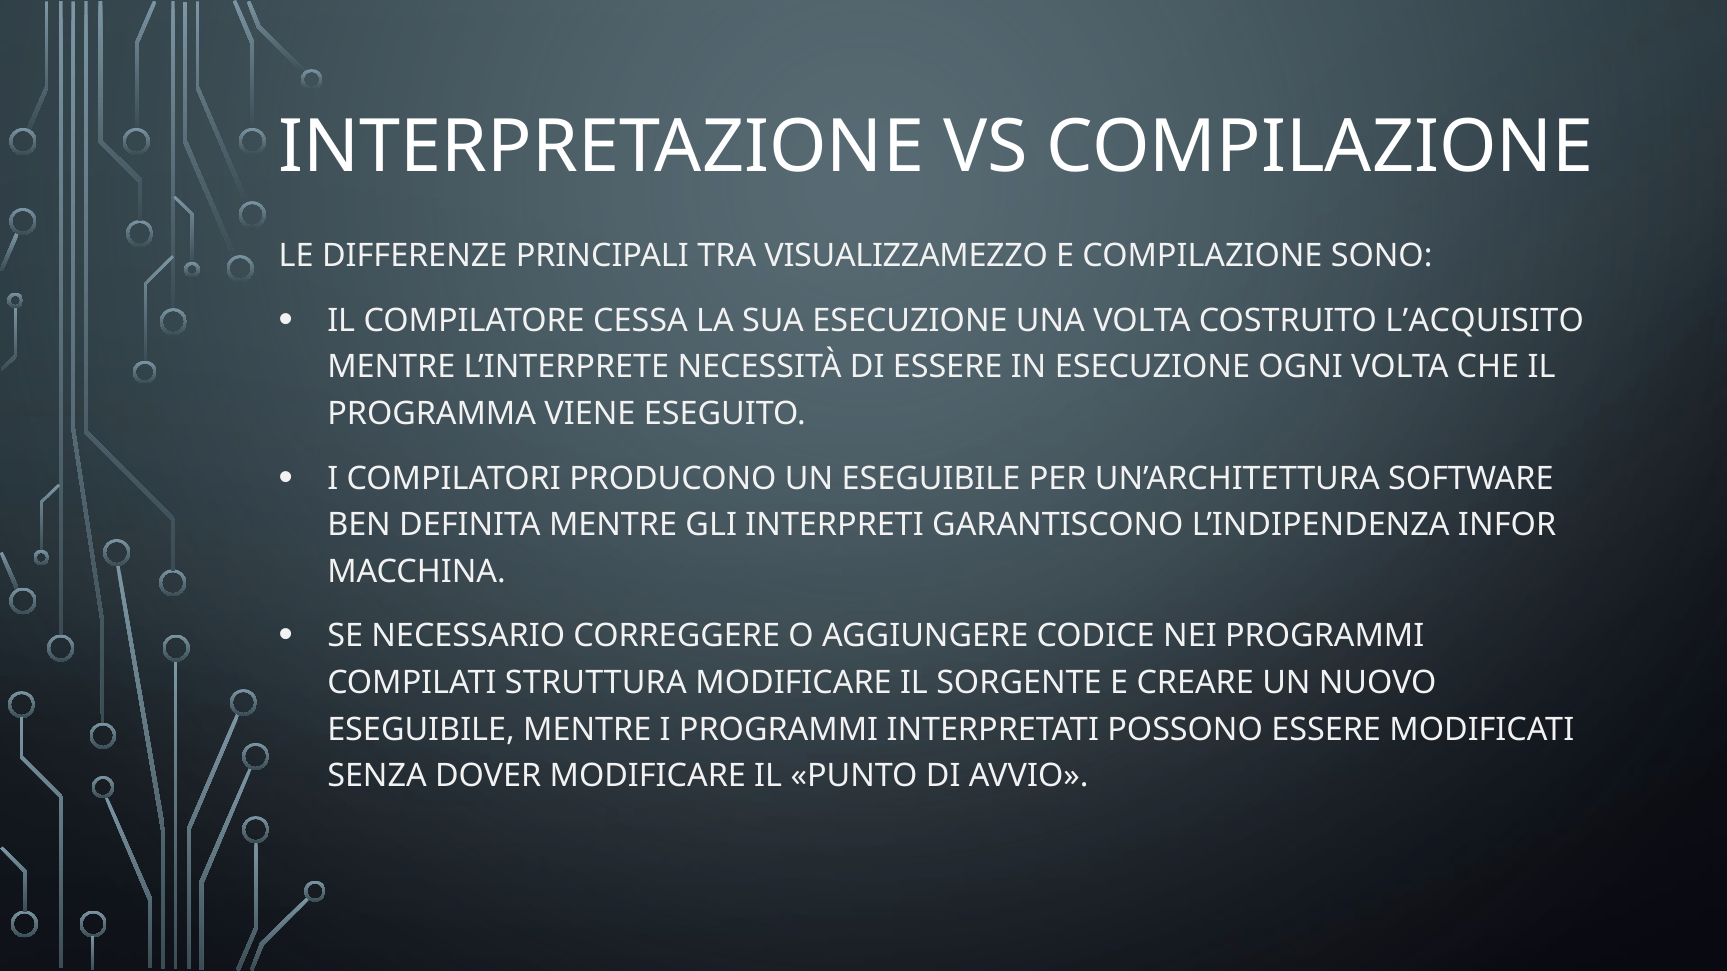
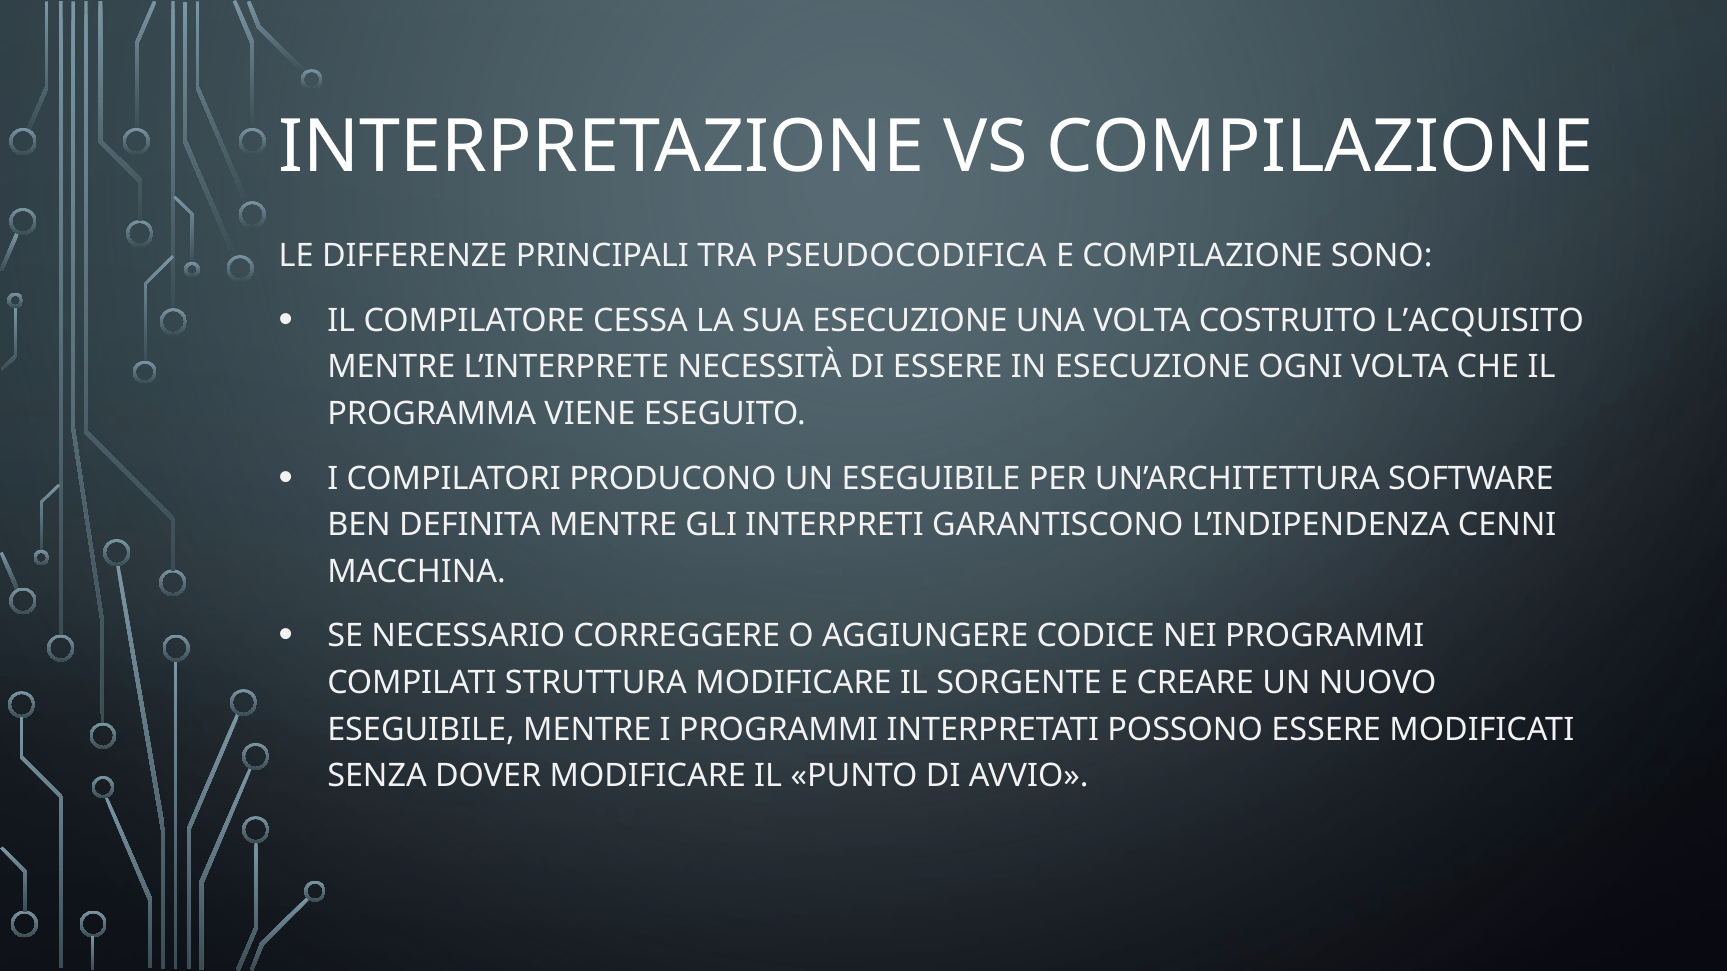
VISUALIZZAMEZZO: VISUALIZZAMEZZO -> PSEUDOCODIFICA (906, 256)
INFOR: INFOR -> CENNI (1507, 525)
